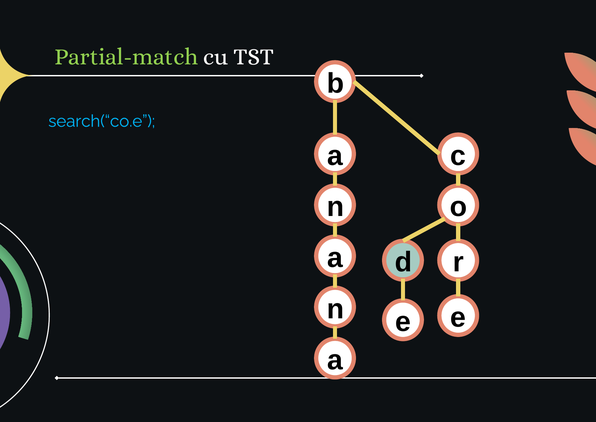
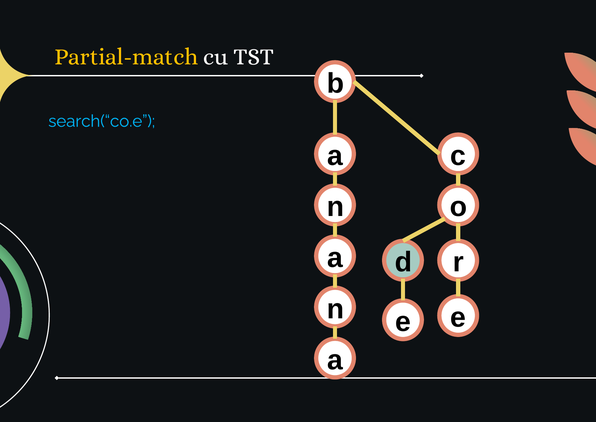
Partial-match colour: light green -> yellow (126, 57)
